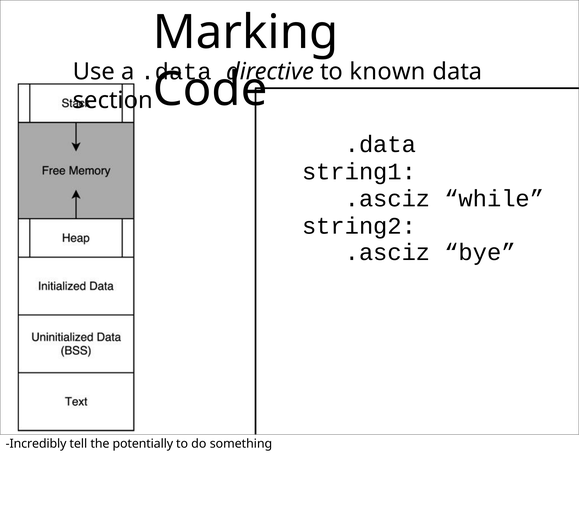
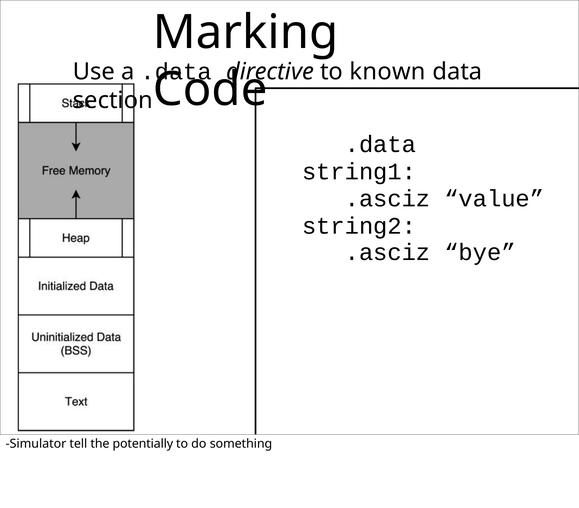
while: while -> value (494, 199)
Incredibly: Incredibly -> Simulator (36, 443)
